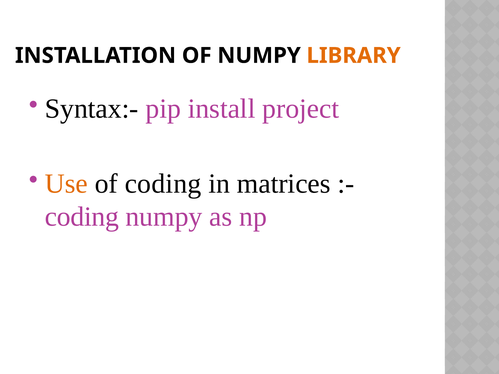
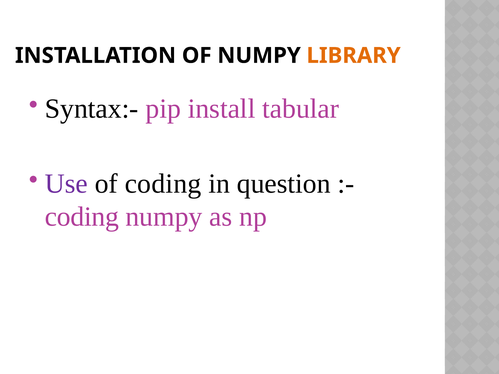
project: project -> tabular (301, 109)
Use colour: orange -> purple (66, 184)
matrices: matrices -> question (284, 184)
